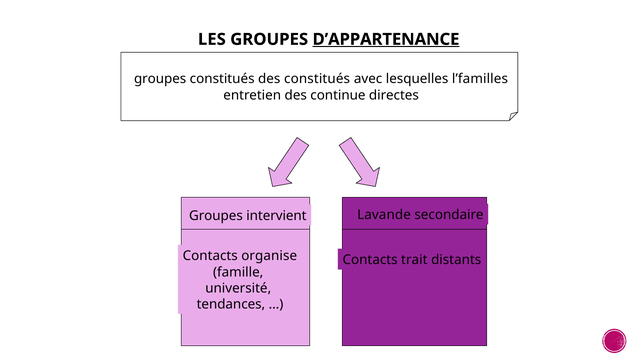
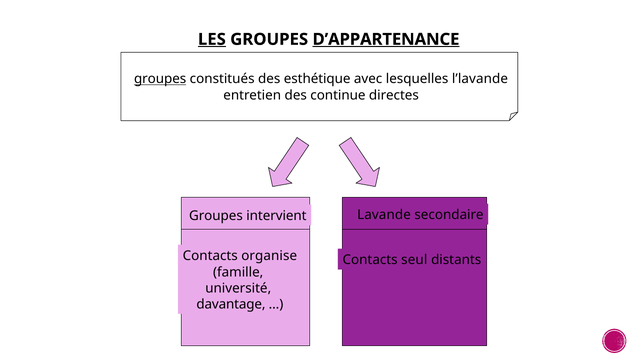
LES underline: none -> present (212, 39)
groupes underline: none -> present (160, 79)
des constitués: constitués -> esthétique (317, 79)
l’familles: l’familles -> l’lavande (480, 79)
trait: trait -> seul (414, 260)
tendances: tendances -> davantage (231, 305)
